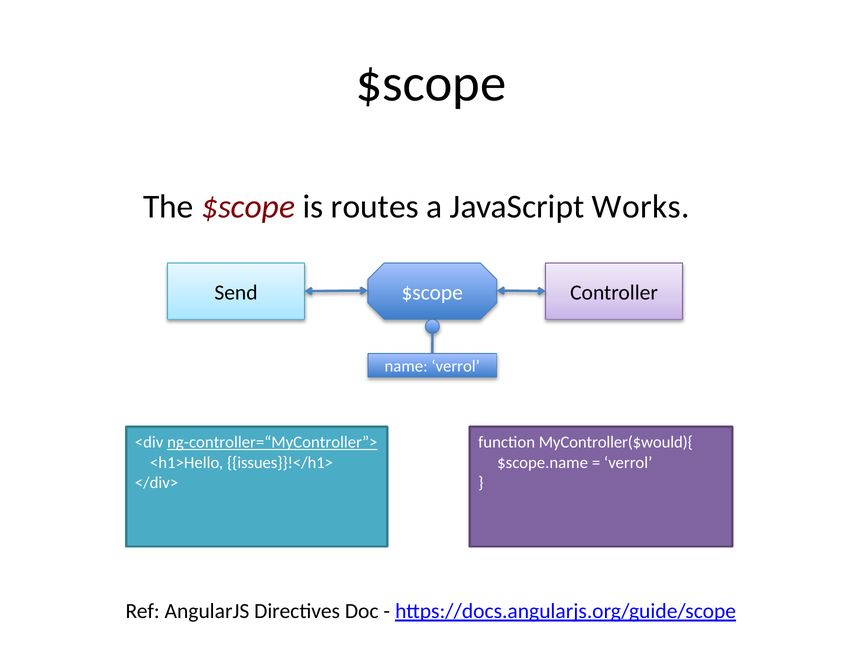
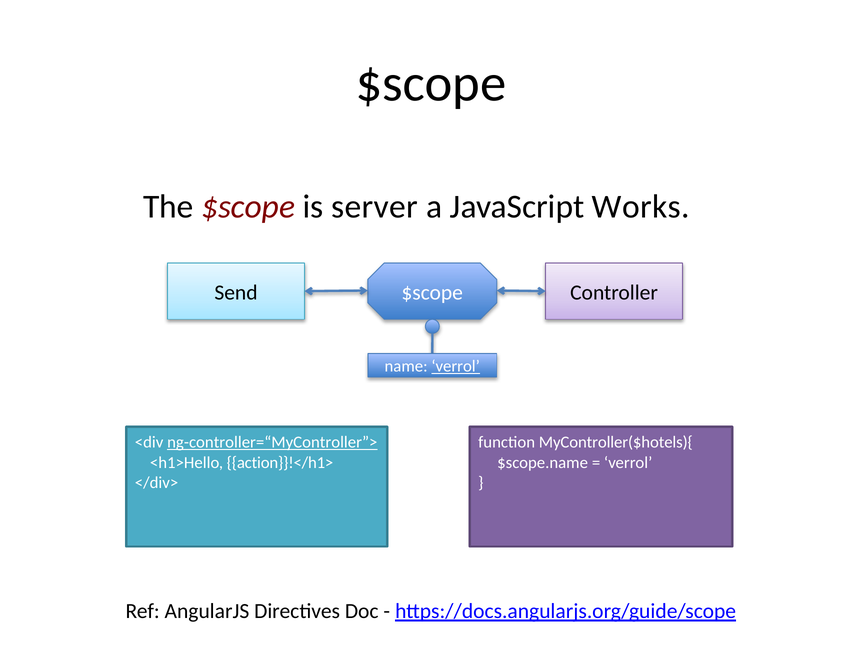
routes: routes -> server (375, 207)
verrol underline: none -> present (456, 367)
MyController($would){: MyController($would){ -> MyController($hotels){ (616, 443)
issues}}!</h1>: issues}}!</h1> -> action}}!</h1> (280, 463)
